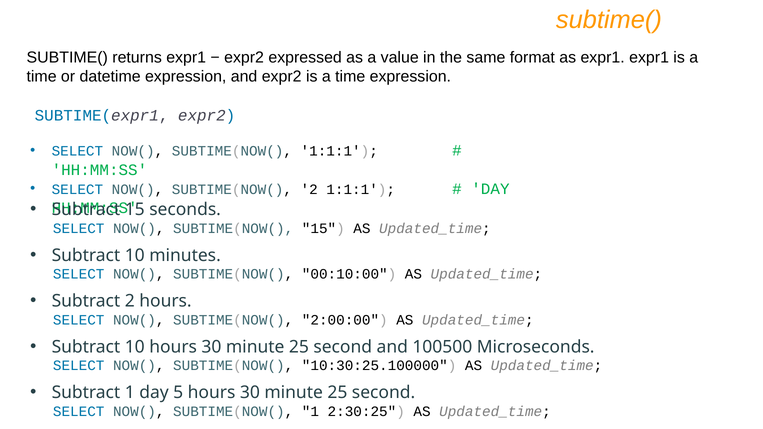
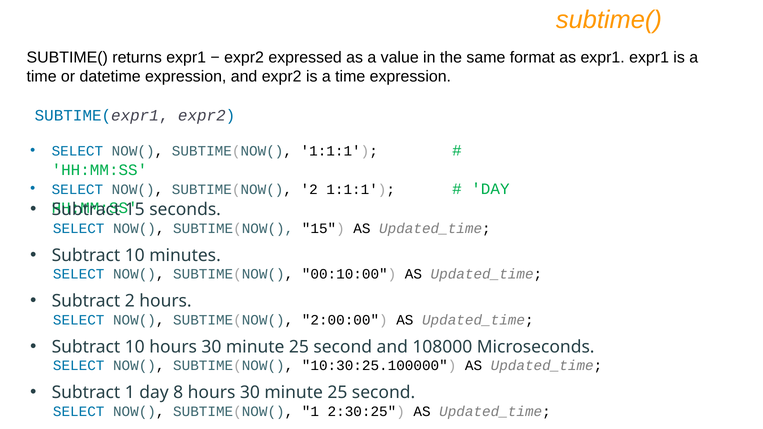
100500: 100500 -> 108000 (442, 347)
5: 5 -> 8 (178, 393)
